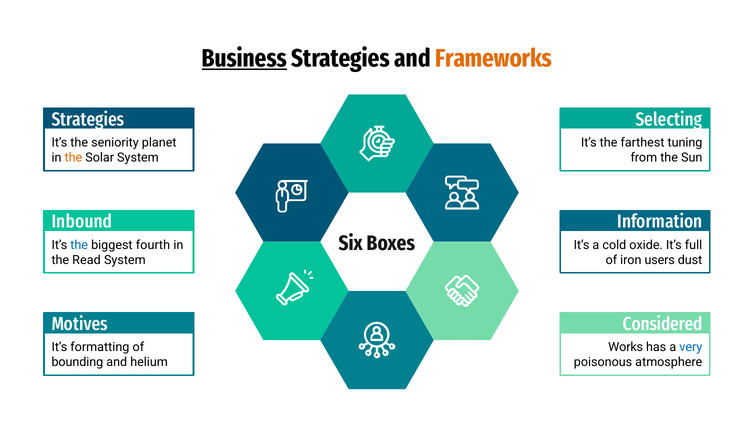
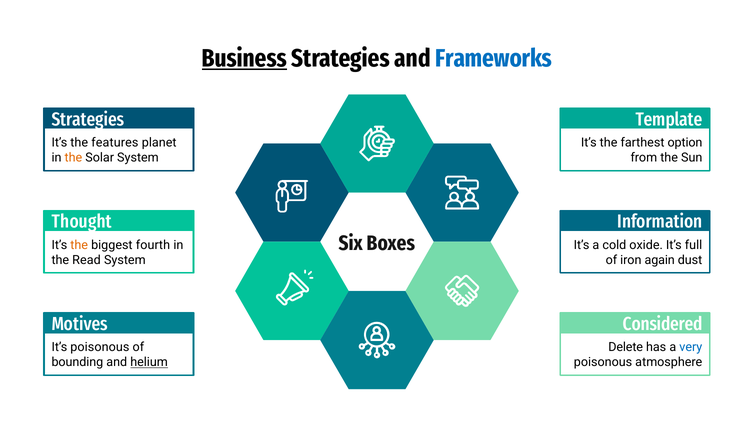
Frameworks colour: orange -> blue (494, 58)
Selecting: Selecting -> Template (669, 119)
seniority: seniority -> features (115, 143)
tuning: tuning -> option (685, 143)
Inbound: Inbound -> Thought (82, 222)
the colour: blue -> orange (79, 245)
users: users -> again (660, 260)
It’s formatting: formatting -> poisonous (100, 347)
Works: Works -> Delete (626, 347)
helium underline: none -> present (149, 362)
